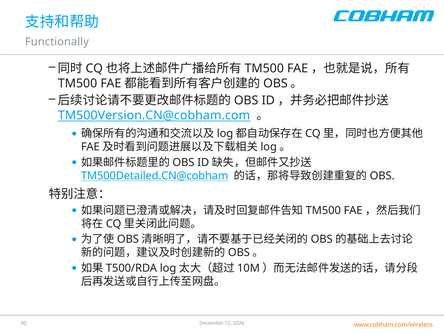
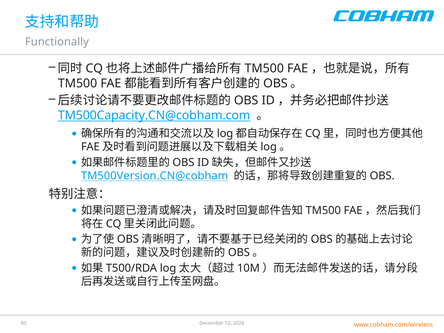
TM500Version.CN@cobham.com: TM500Version.CN@cobham.com -> TM500Capacity.CN@cobham.com (154, 115)
TM500Detailed.CN@cobham: TM500Detailed.CN@cobham -> TM500Version.CN@cobham (155, 176)
